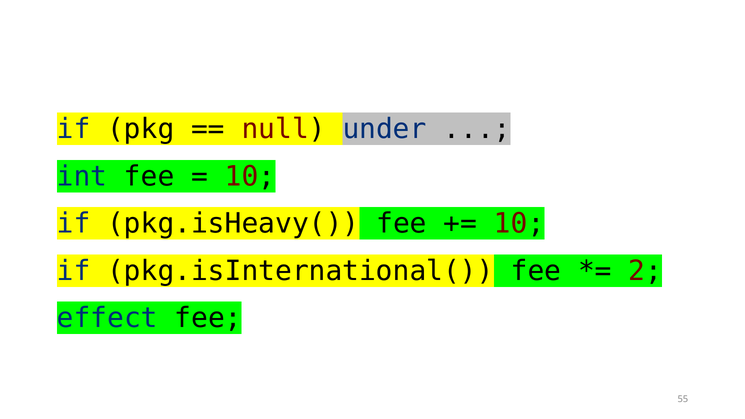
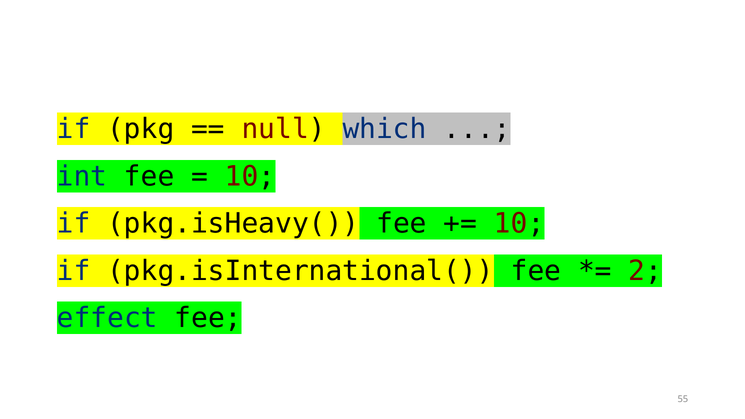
under: under -> which (385, 129)
